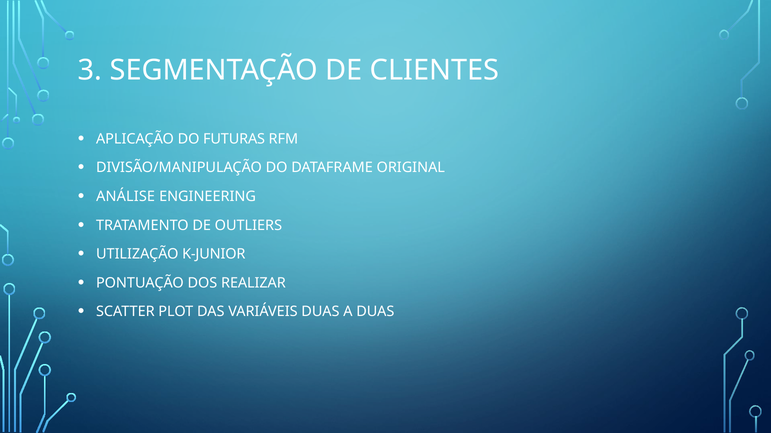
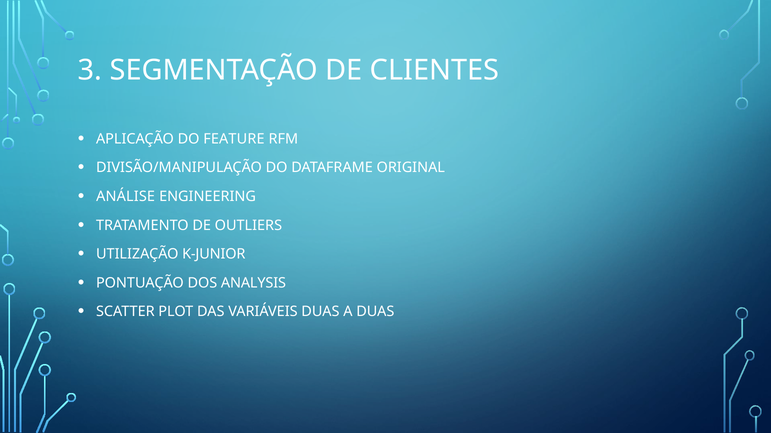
FUTURAS: FUTURAS -> FEATURE (234, 139)
REALIZAR: REALIZAR -> ANALYSIS (253, 283)
